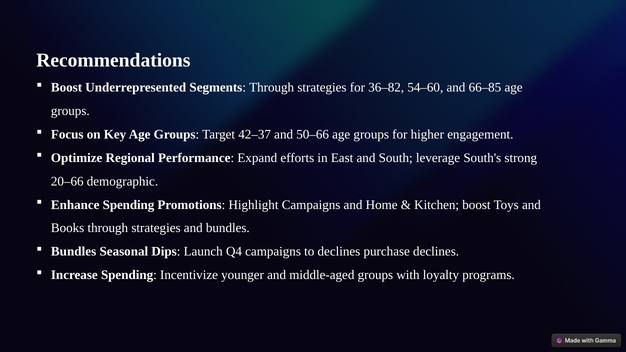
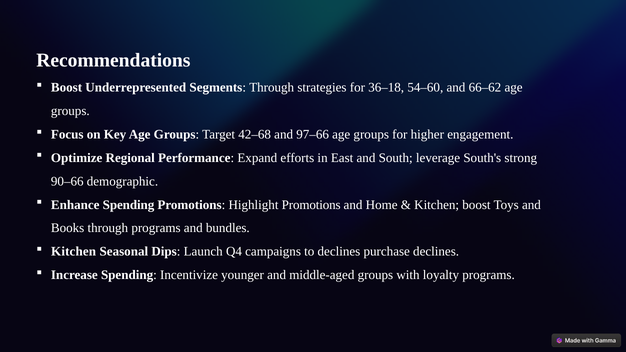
36–82: 36–82 -> 36–18 (386, 87)
66–85: 66–85 -> 66–62 (485, 87)
42–37: 42–37 -> 42–68 (255, 134)
50–66: 50–66 -> 97–66 (313, 134)
20–66: 20–66 -> 90–66 (67, 181)
Highlight Campaigns: Campaigns -> Promotions (311, 205)
Books through strategies: strategies -> programs (156, 228)
Bundles: Bundles -> Kitchen (74, 252)
